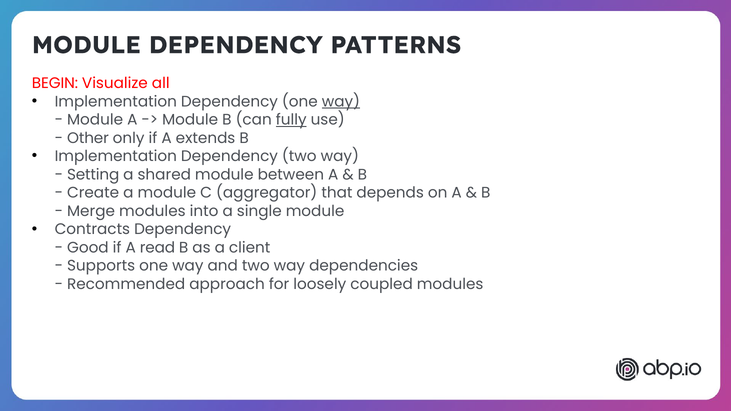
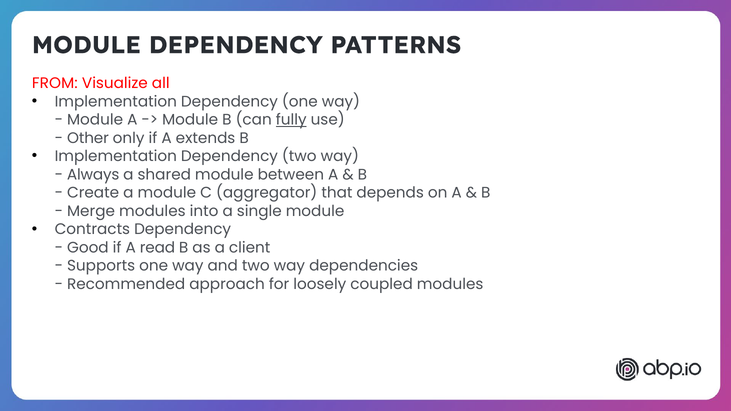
BEGIN: BEGIN -> FROM (55, 83)
way underline: present -> none (341, 102)
Setting: Setting -> Always (93, 175)
